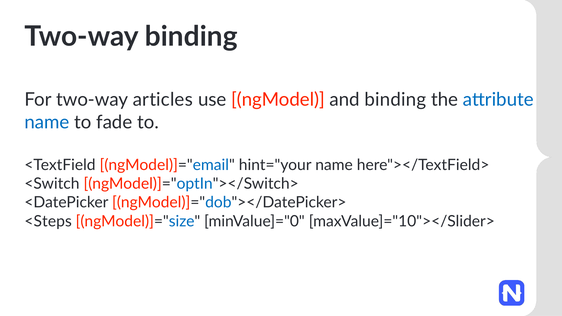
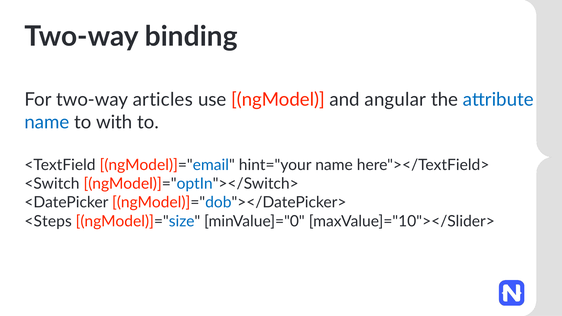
and binding: binding -> angular (395, 100)
fade: fade -> with (114, 122)
